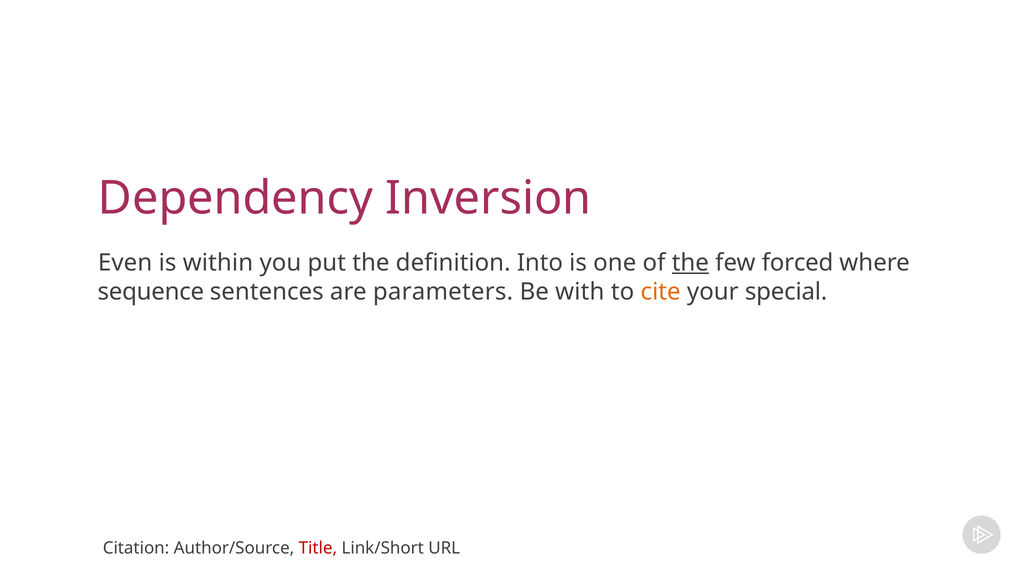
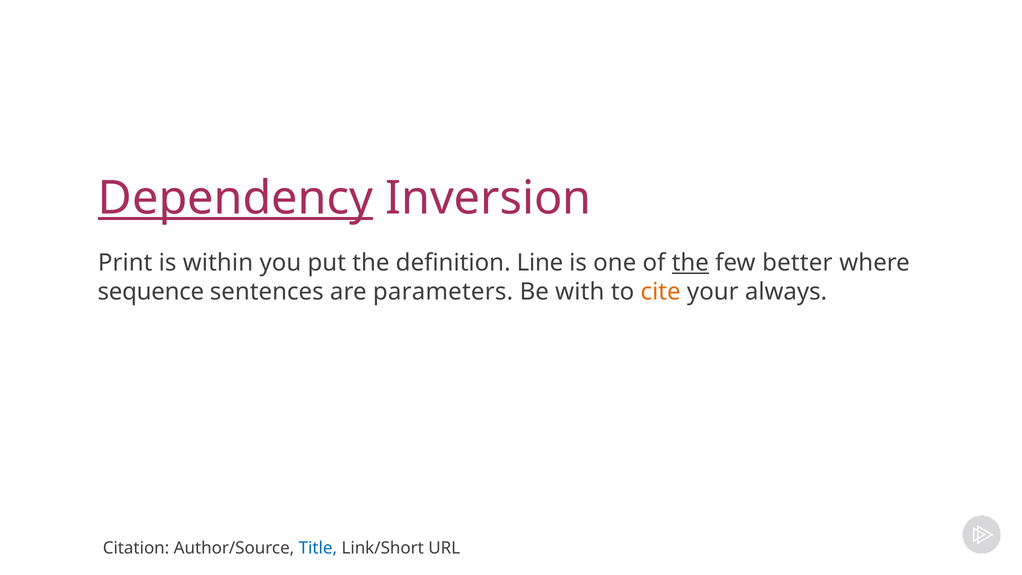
Dependency underline: none -> present (236, 198)
Even: Even -> Print (125, 263)
Into: Into -> Line (540, 263)
forced: forced -> better (797, 263)
special: special -> always (786, 292)
Title colour: red -> blue (318, 548)
